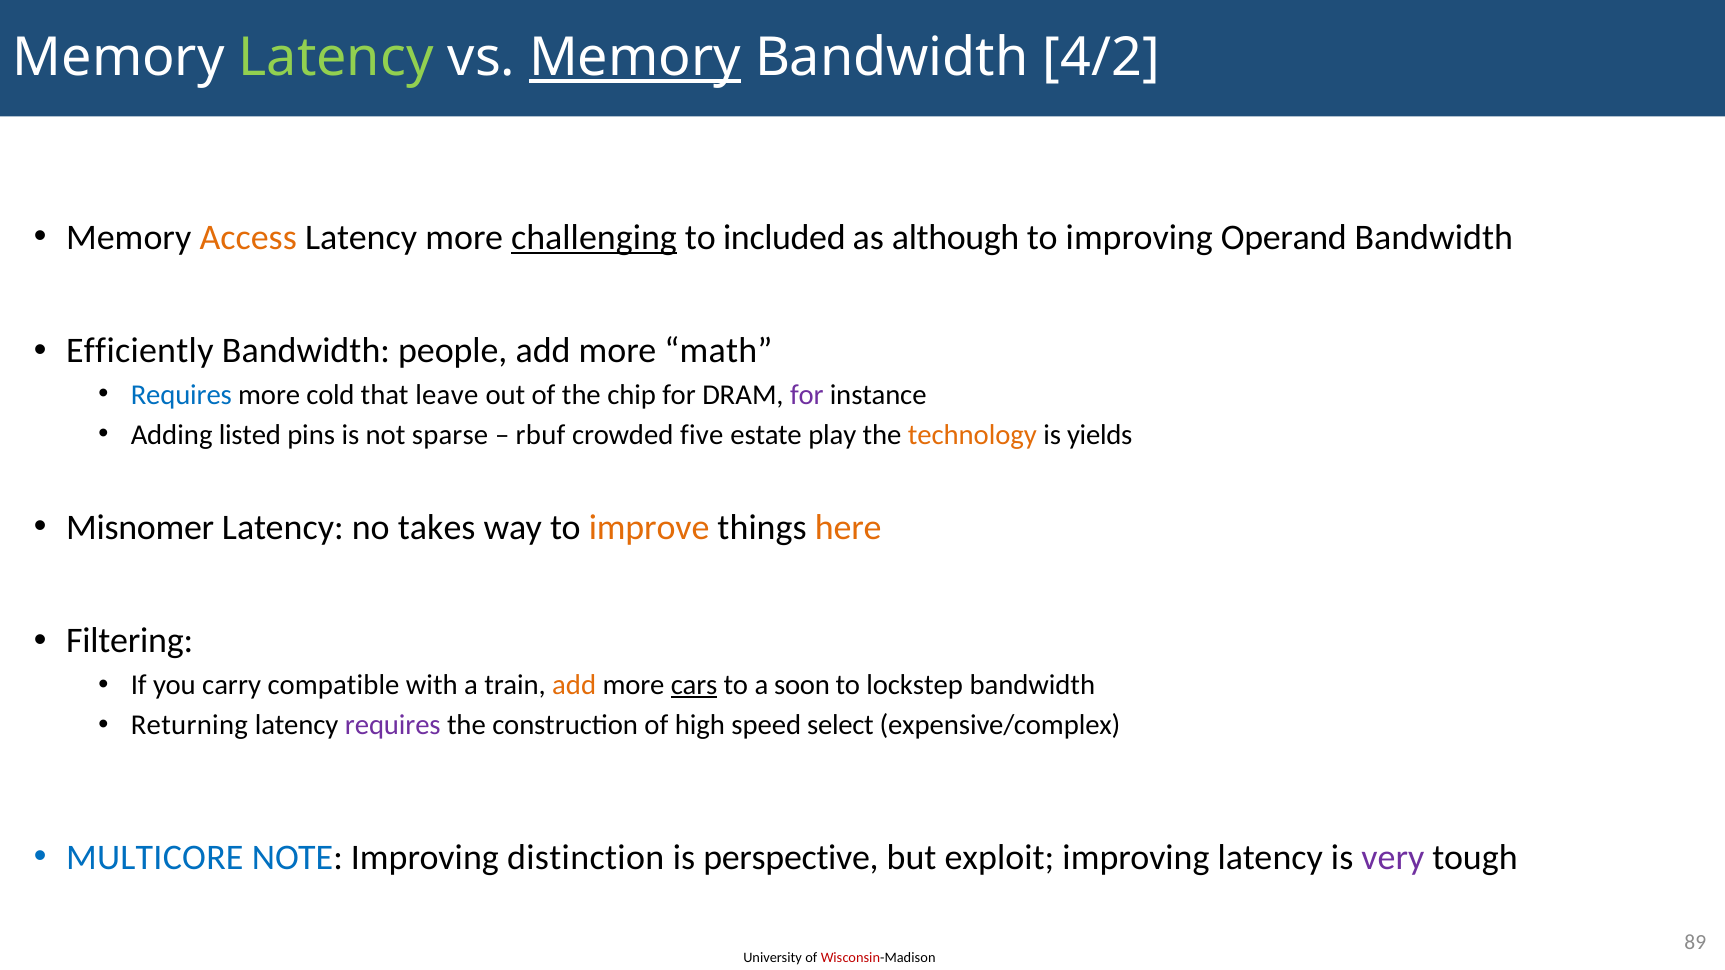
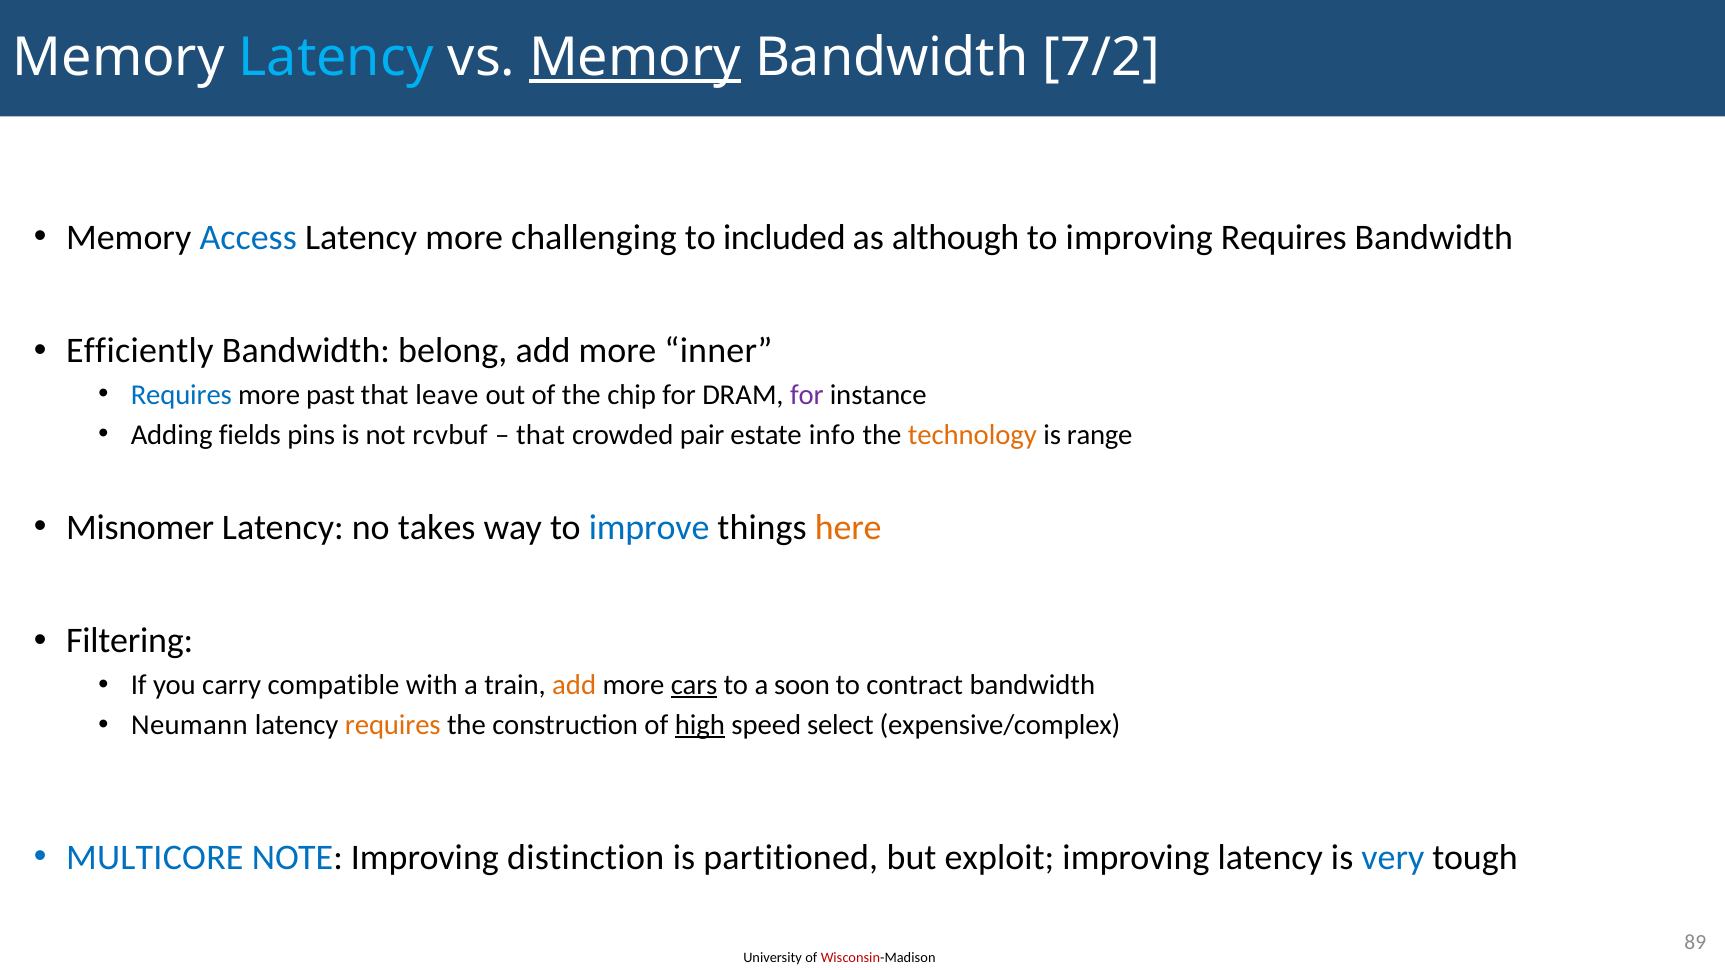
Latency colour: light green -> light blue (336, 58)
4/2: 4/2 -> 7/2 (1101, 58)
Access colour: orange -> blue (248, 237)
challenging underline: present -> none (594, 237)
improving Operand: Operand -> Requires (1284, 237)
people: people -> belong (453, 351)
math: math -> inner (718, 351)
cold: cold -> past (330, 395)
listed: listed -> fields (250, 435)
sparse: sparse -> rcvbuf (450, 435)
rbuf: rbuf -> that (541, 435)
five: five -> pair (702, 435)
play: play -> info (832, 435)
yields: yields -> range (1100, 435)
improve colour: orange -> blue (649, 528)
lockstep: lockstep -> contract (915, 685)
Returning: Returning -> Neumann (189, 725)
requires colour: purple -> orange (393, 725)
high underline: none -> present (700, 725)
perspective: perspective -> partitioned (791, 858)
very colour: purple -> blue (1393, 858)
